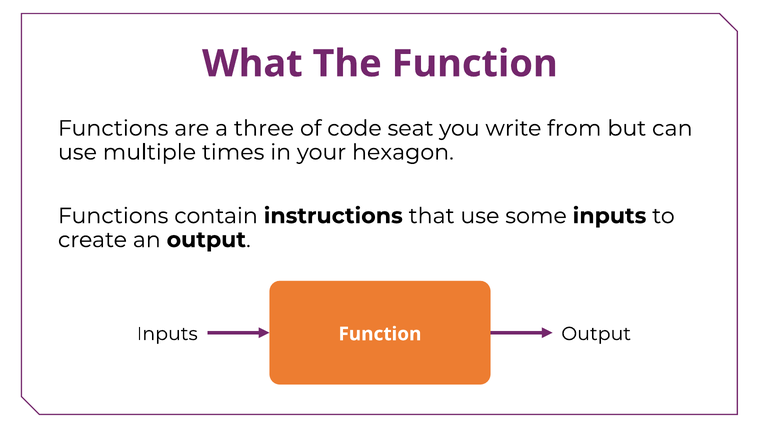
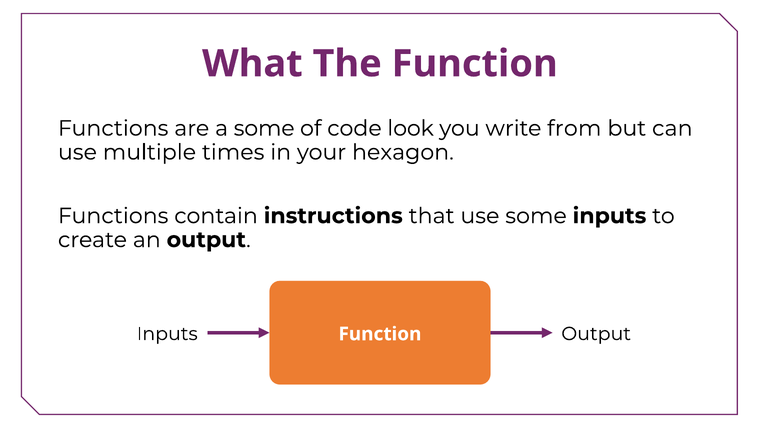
a three: three -> some (264, 128)
seat: seat -> look (411, 128)
